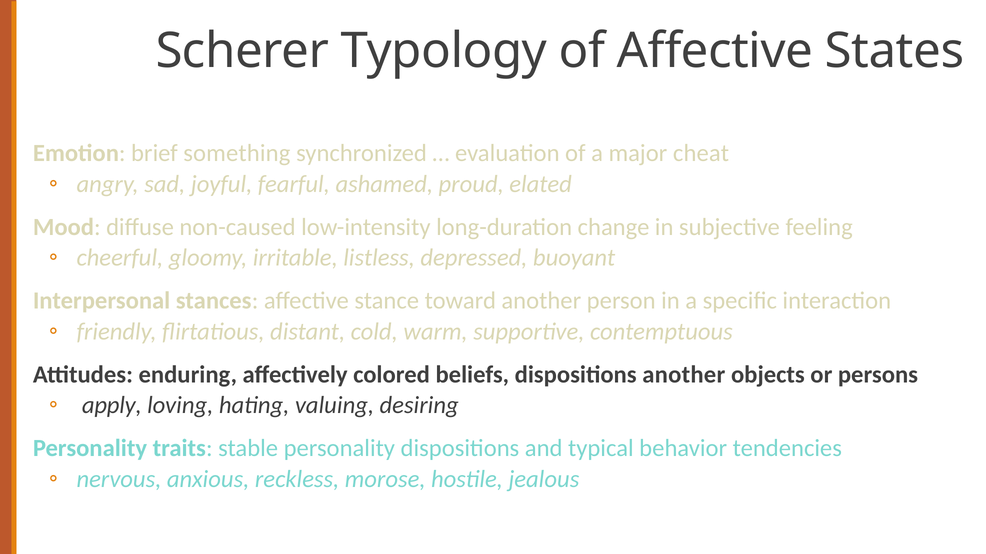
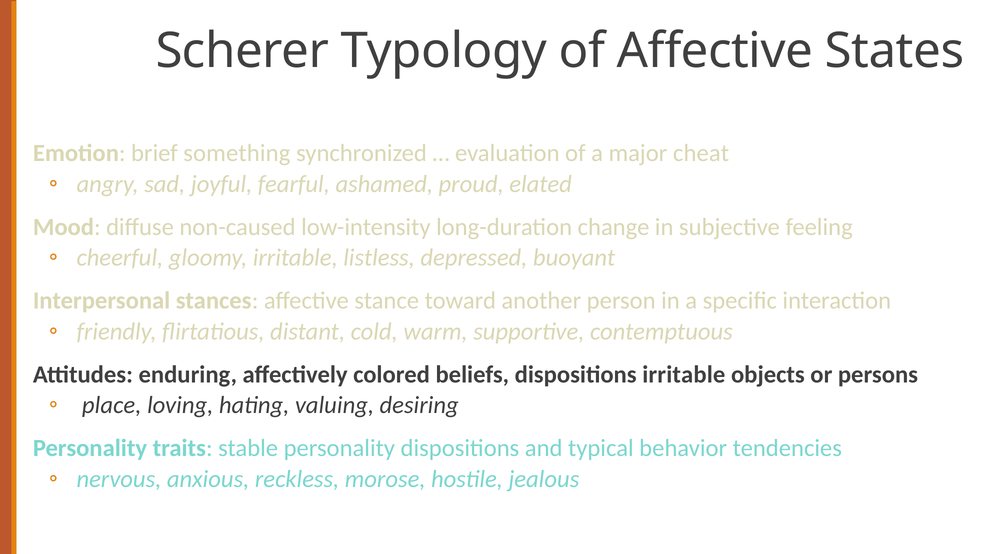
dispositions another: another -> irritable (684, 375)
apply: apply -> place (112, 406)
